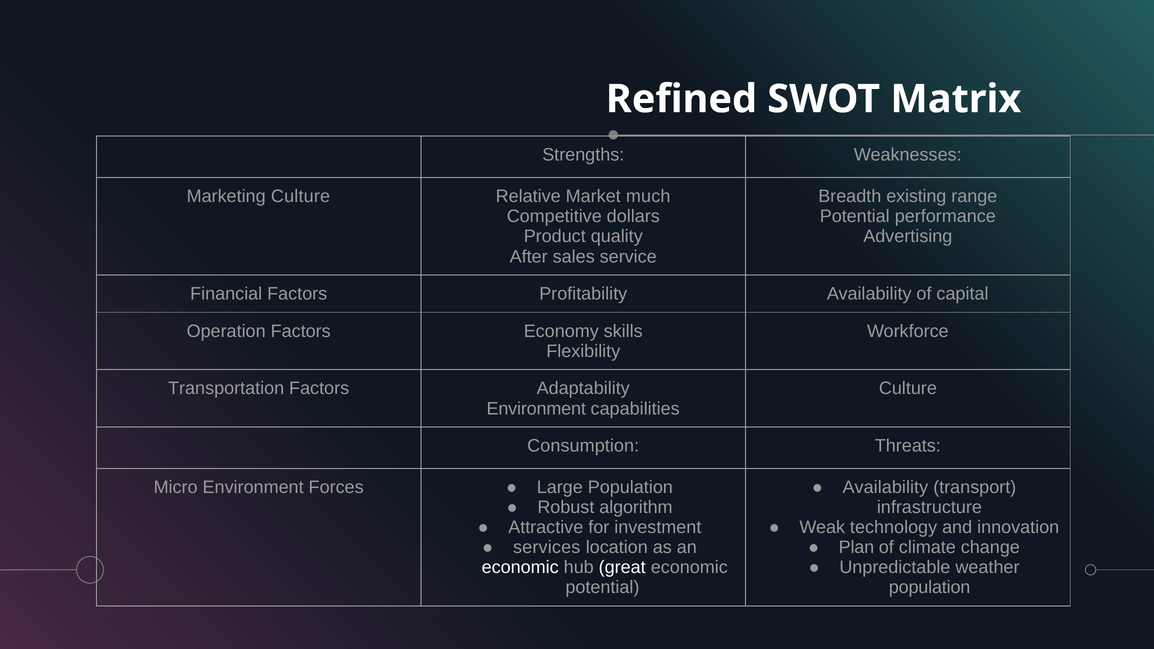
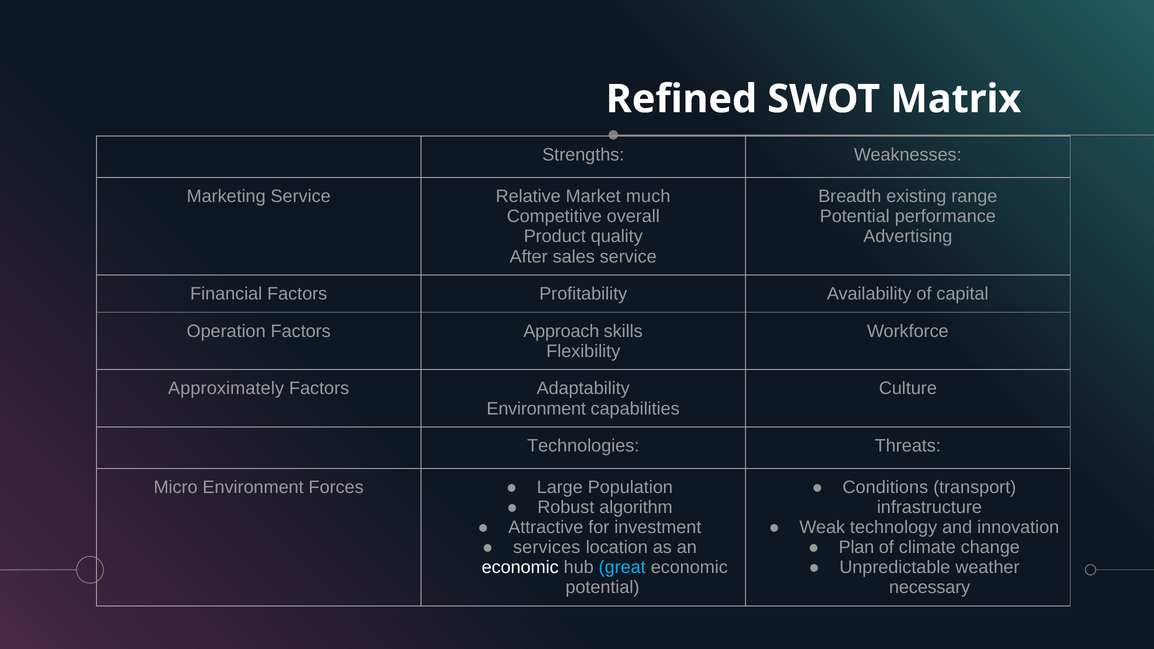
Marketing Culture: Culture -> Service (301, 197)
dollars: dollars -> overall (633, 217)
Economy: Economy -> Approach (561, 331)
Transportation: Transportation -> Approximately (226, 389)
Consumption: Consumption -> Technologies (583, 446)
Availability: Availability -> Conditions (885, 487)
great colour: white -> light blue (622, 568)
population: population -> necessary (930, 588)
